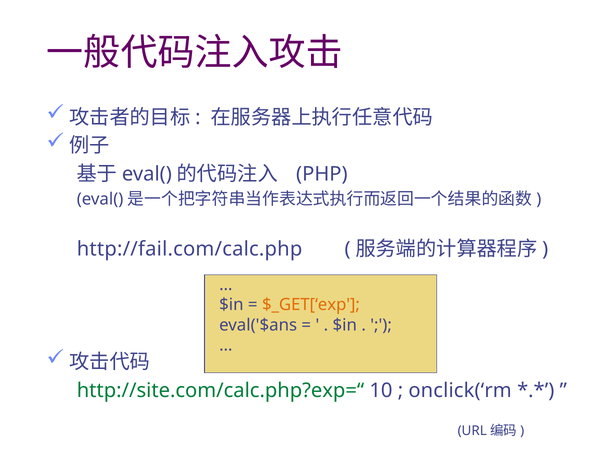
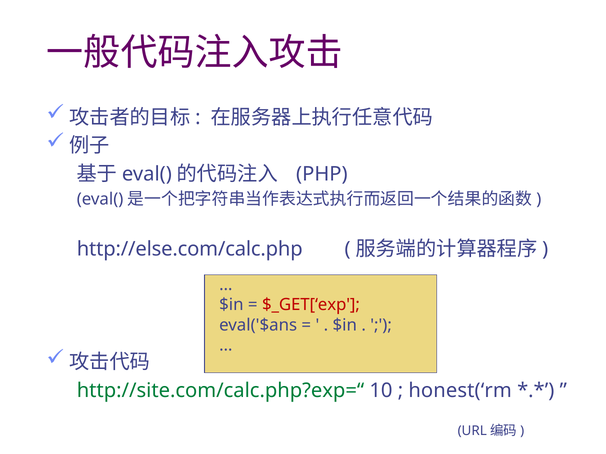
http://fail.com/calc.php: http://fail.com/calc.php -> http://else.com/calc.php (190, 250)
$_GET[‘exp colour: orange -> red (311, 305)
onclick(‘rm: onclick(‘rm -> honest(‘rm (460, 391)
